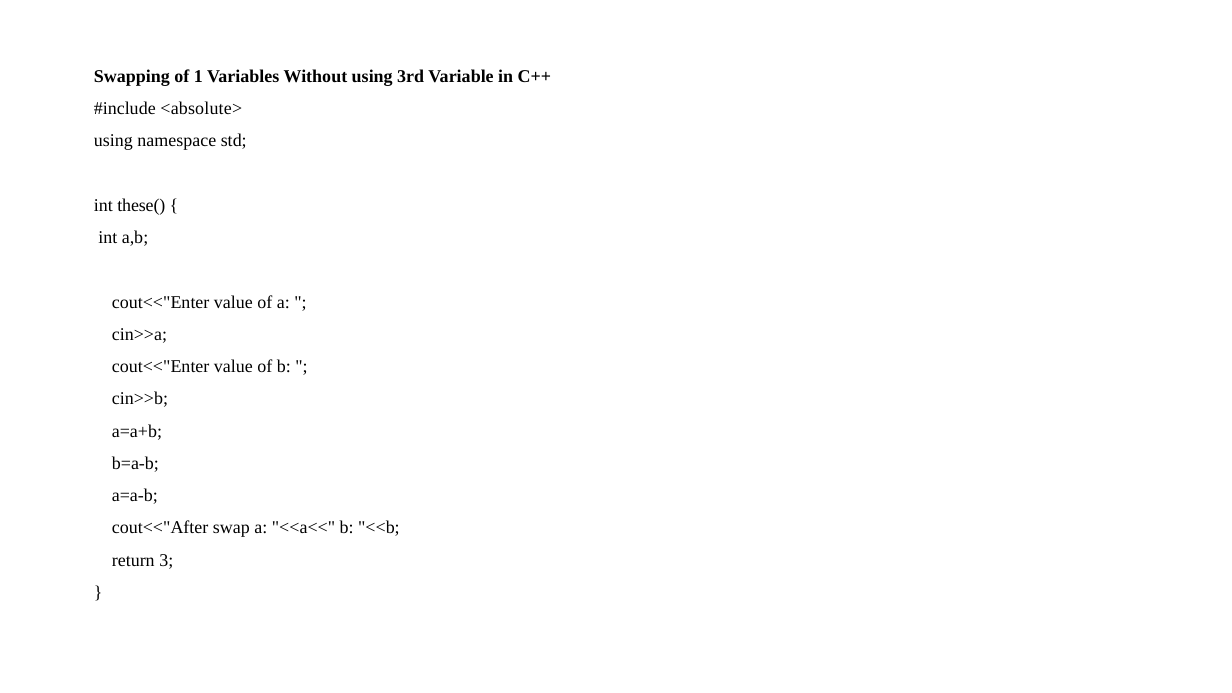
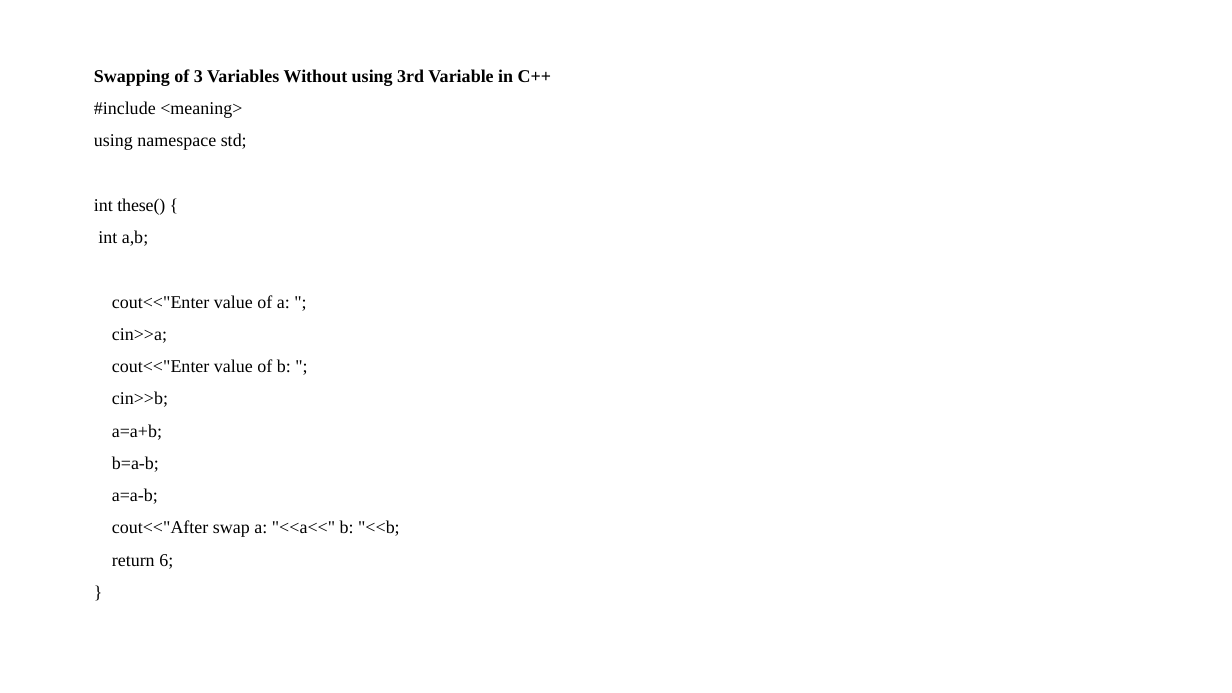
1: 1 -> 3 (198, 76)
<absolute>: <absolute> -> <meaning> (201, 109)
3: 3 -> 6 (166, 560)
